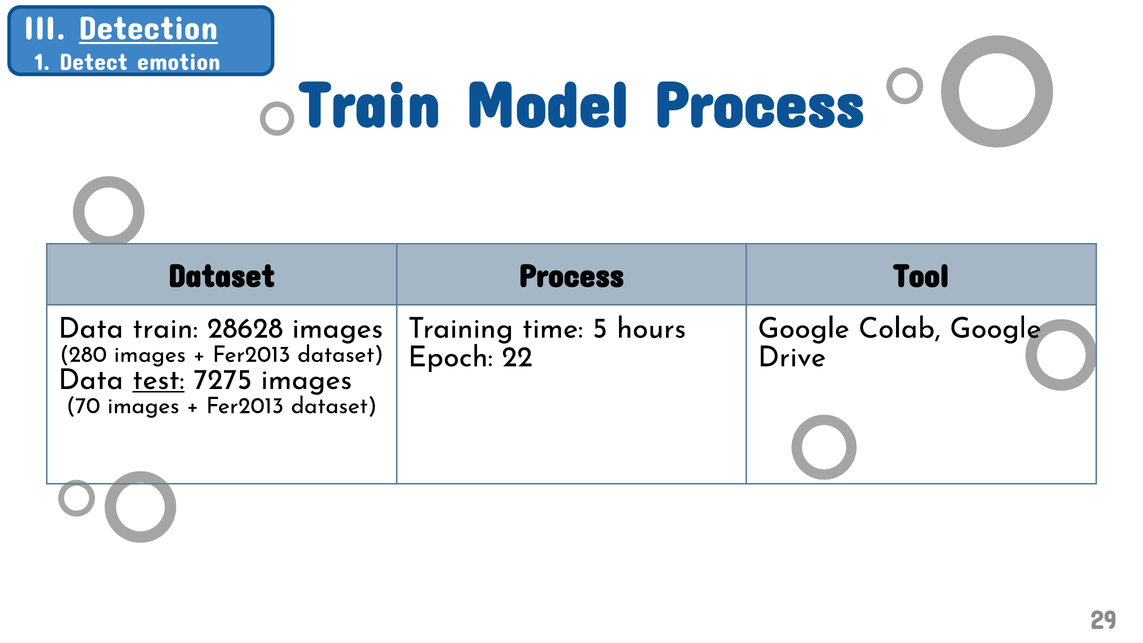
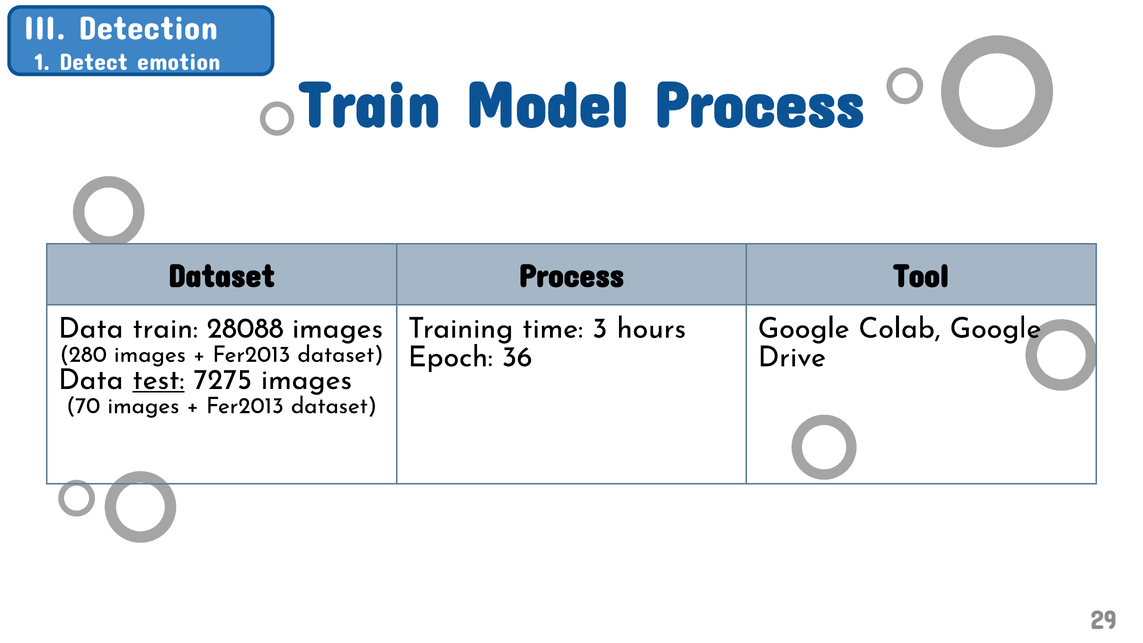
Detection underline: present -> none (149, 29)
28628: 28628 -> 28088 (245, 328)
5: 5 -> 3 (600, 328)
22: 22 -> 36 (517, 357)
